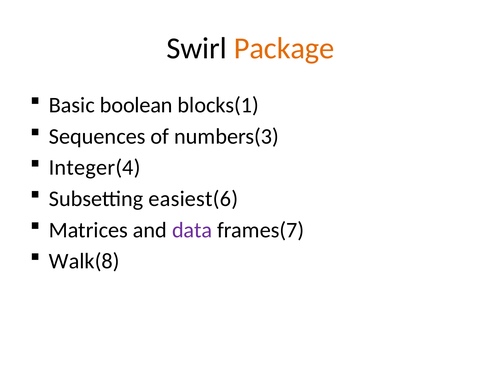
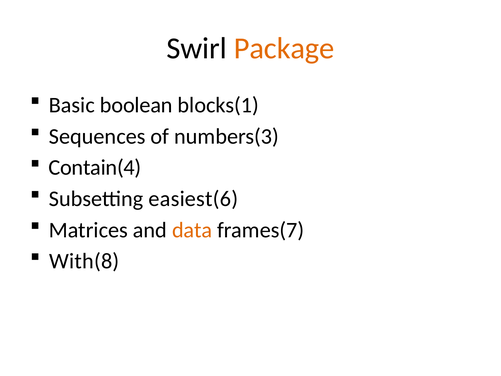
Integer(4: Integer(4 -> Contain(4 (95, 167)
data colour: purple -> orange (192, 230)
Walk(8: Walk(8 -> With(8 (84, 261)
